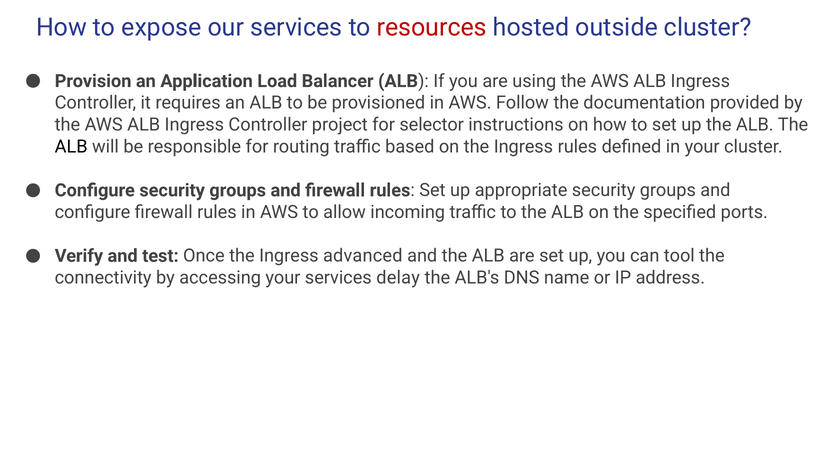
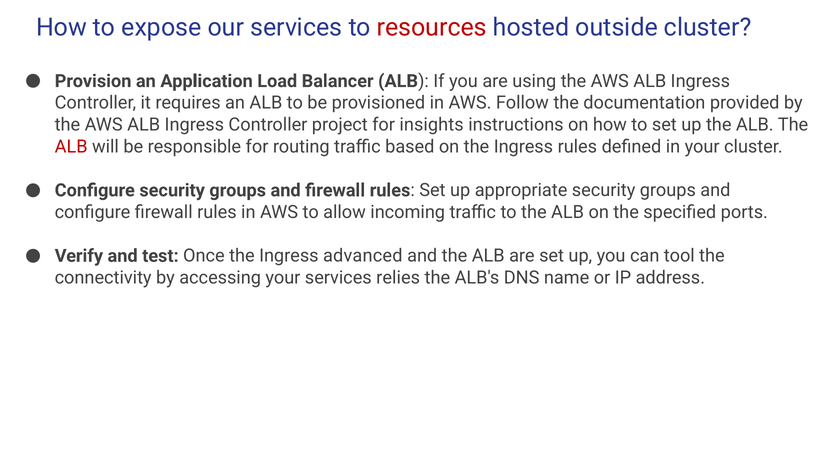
selector: selector -> insights (432, 125)
ALB colour: black -> red (71, 147)
delay: delay -> relies (398, 278)
